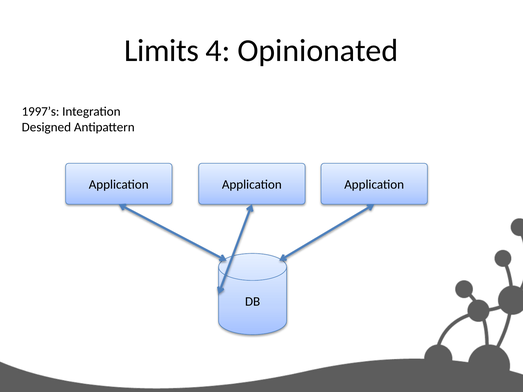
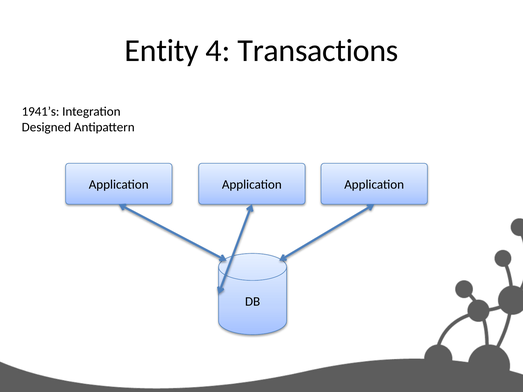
Limits: Limits -> Entity (162, 51)
Opinionated: Opinionated -> Transactions (318, 51)
1997’s: 1997’s -> 1941’s (41, 112)
